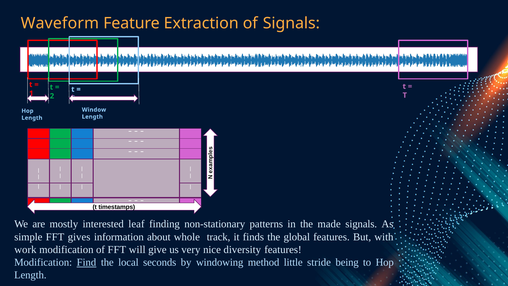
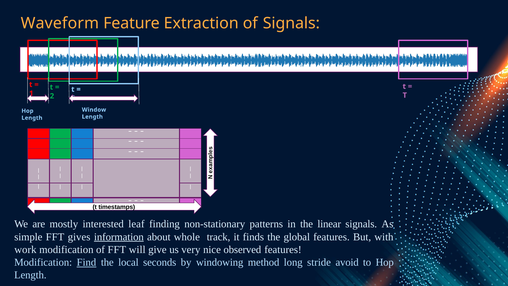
made: made -> linear (329, 224)
information underline: none -> present (119, 237)
diversity: diversity -> observed (242, 249)
little: little -> long (293, 262)
being: being -> avoid (347, 262)
